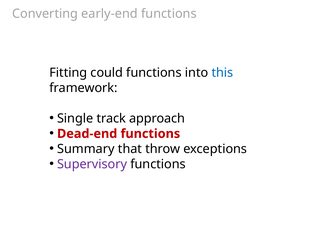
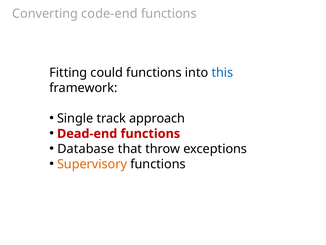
early-end: early-end -> code-end (109, 14)
Summary: Summary -> Database (86, 149)
Supervisory colour: purple -> orange (92, 164)
